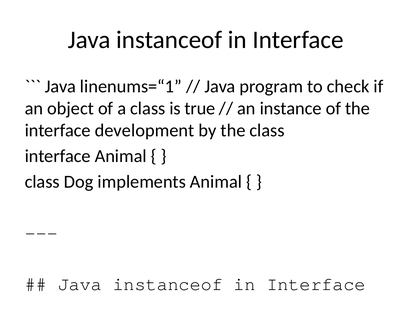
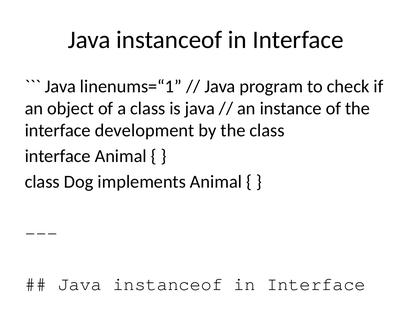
is true: true -> java (200, 108)
